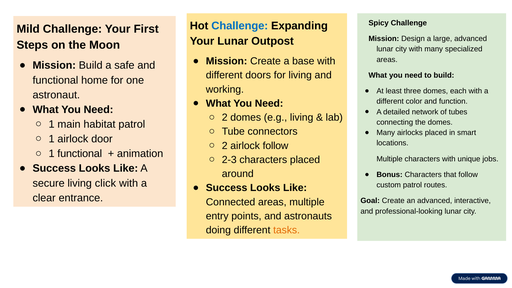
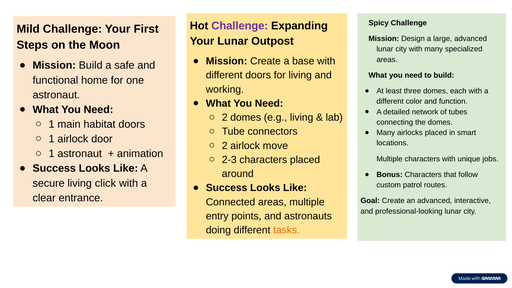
Challenge colour: blue -> purple (240, 26)
habitat patrol: patrol -> doors (132, 124)
airlock follow: follow -> move (275, 146)
1 functional: functional -> astronaut (80, 154)
